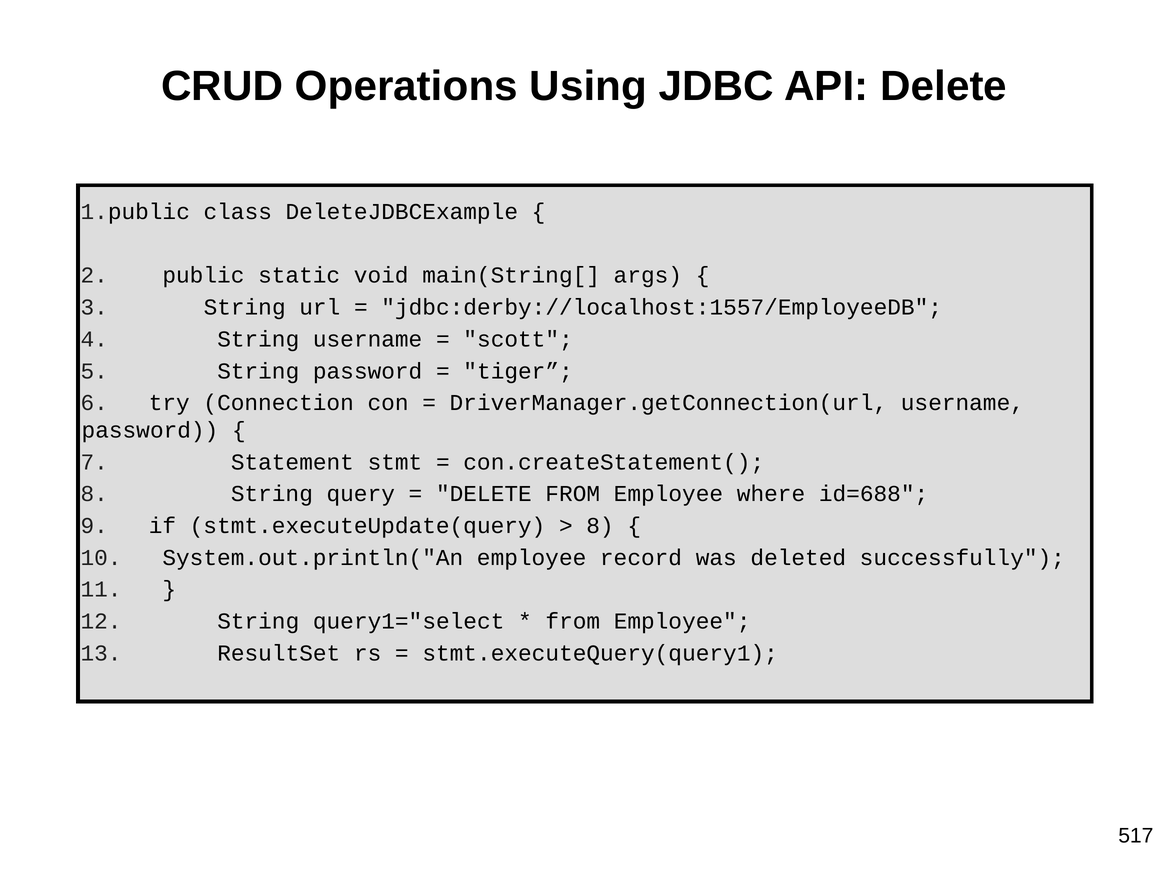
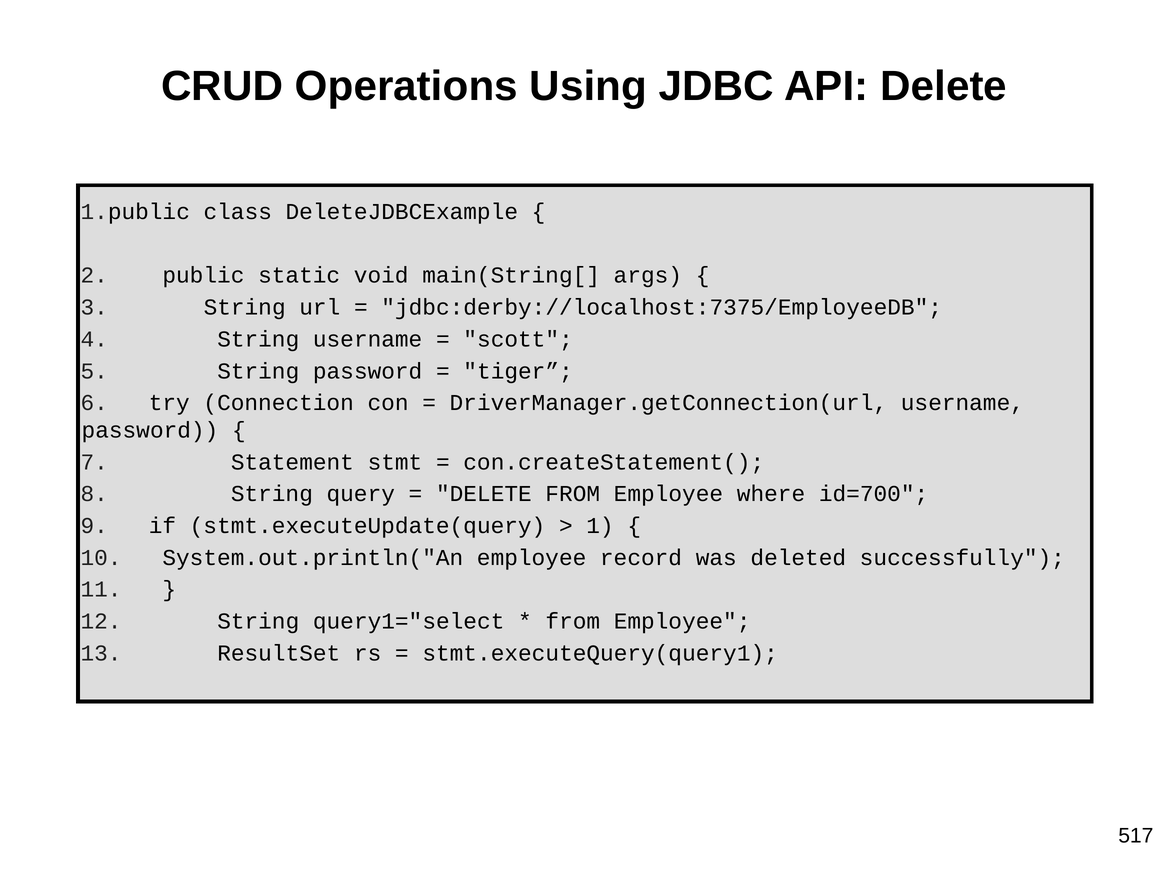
jdbc:derby://localhost:1557/EmployeeDB: jdbc:derby://localhost:1557/EmployeeDB -> jdbc:derby://localhost:7375/EmployeeDB (662, 307)
id=688: id=688 -> id=700 (874, 494)
8: 8 -> 1 (600, 526)
